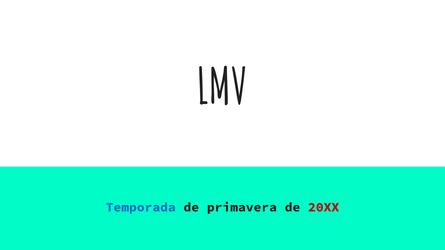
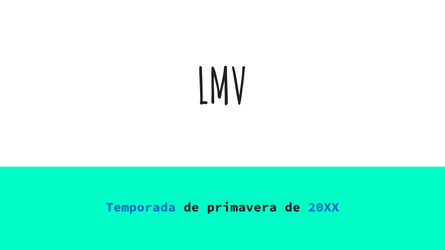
20XX colour: red -> blue (324, 207)
